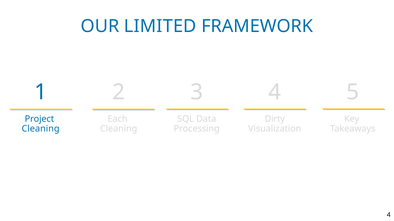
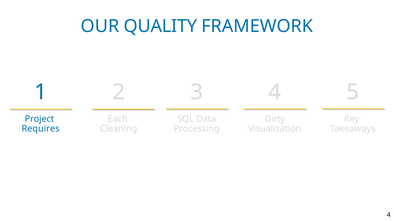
LIMITED: LIMITED -> QUALITY (160, 26)
Cleaning: Cleaning -> Requires (41, 129)
